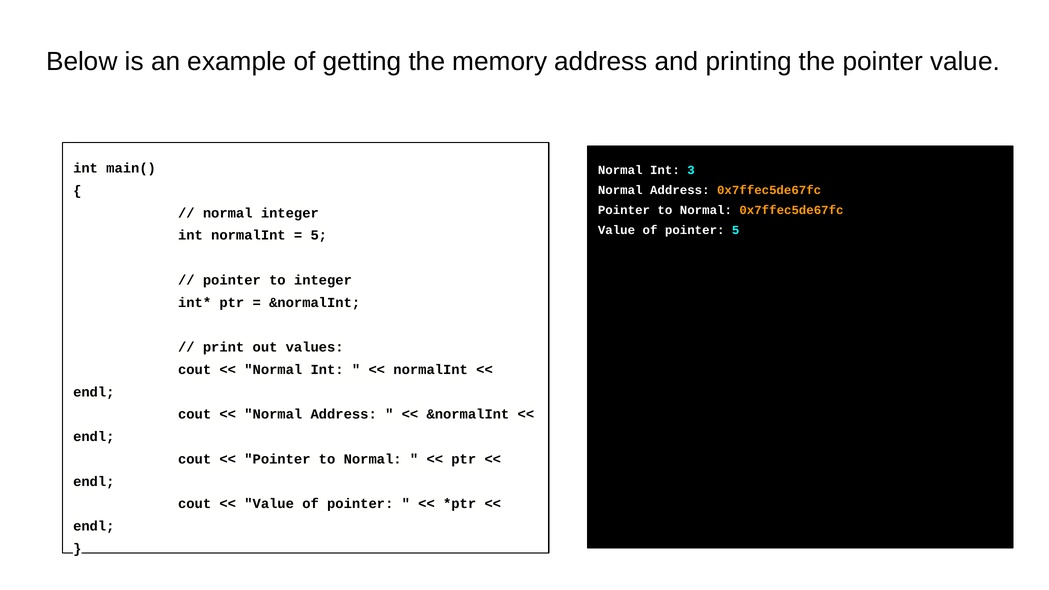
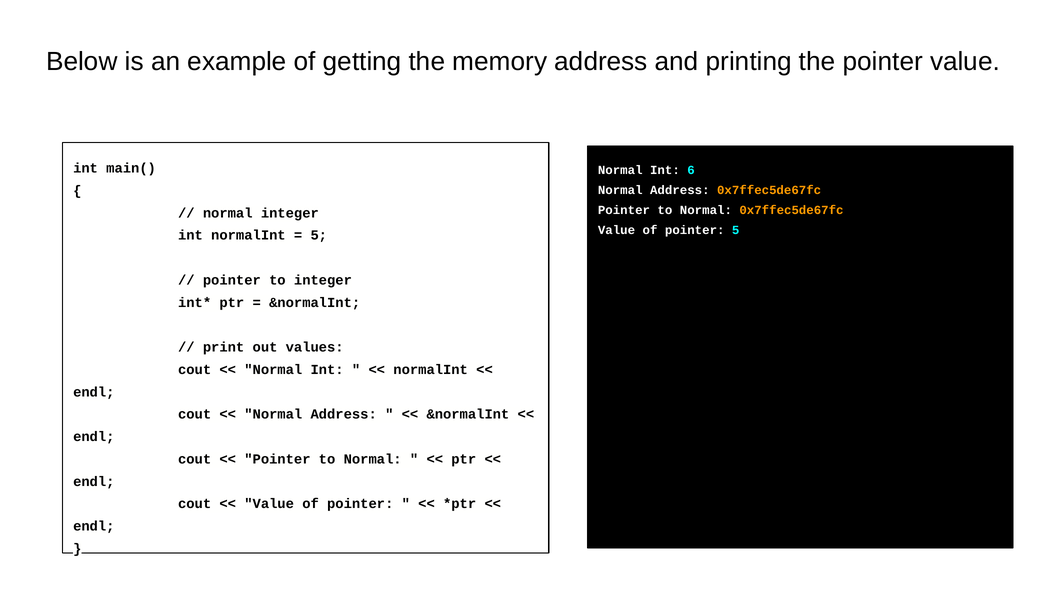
3: 3 -> 6 (691, 170)
